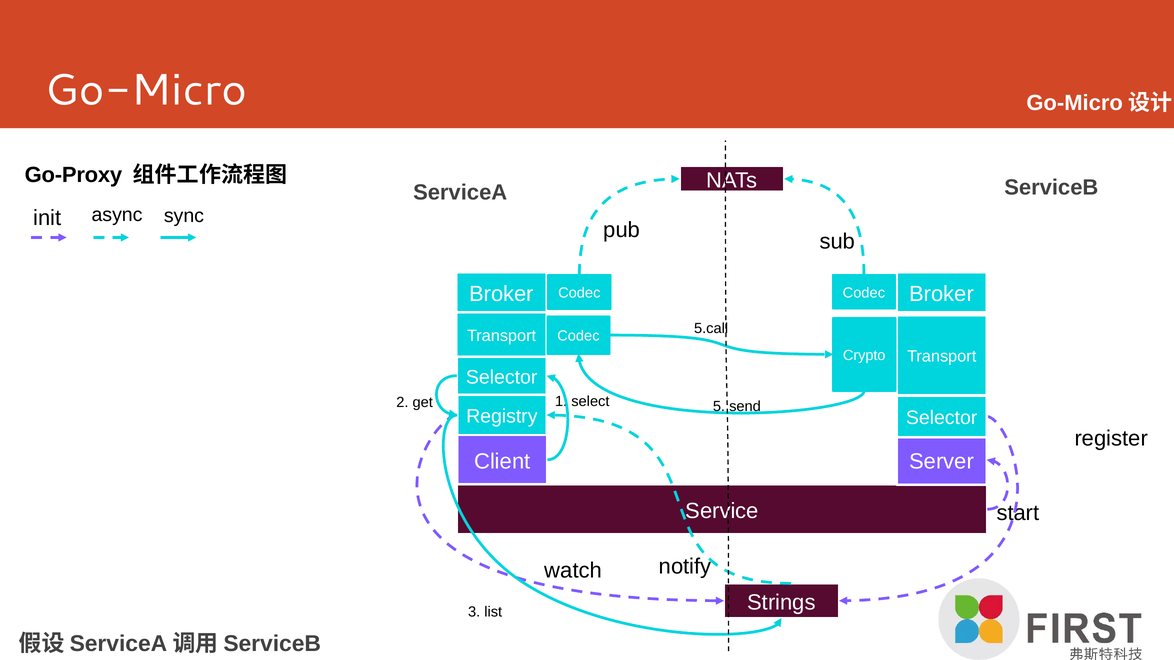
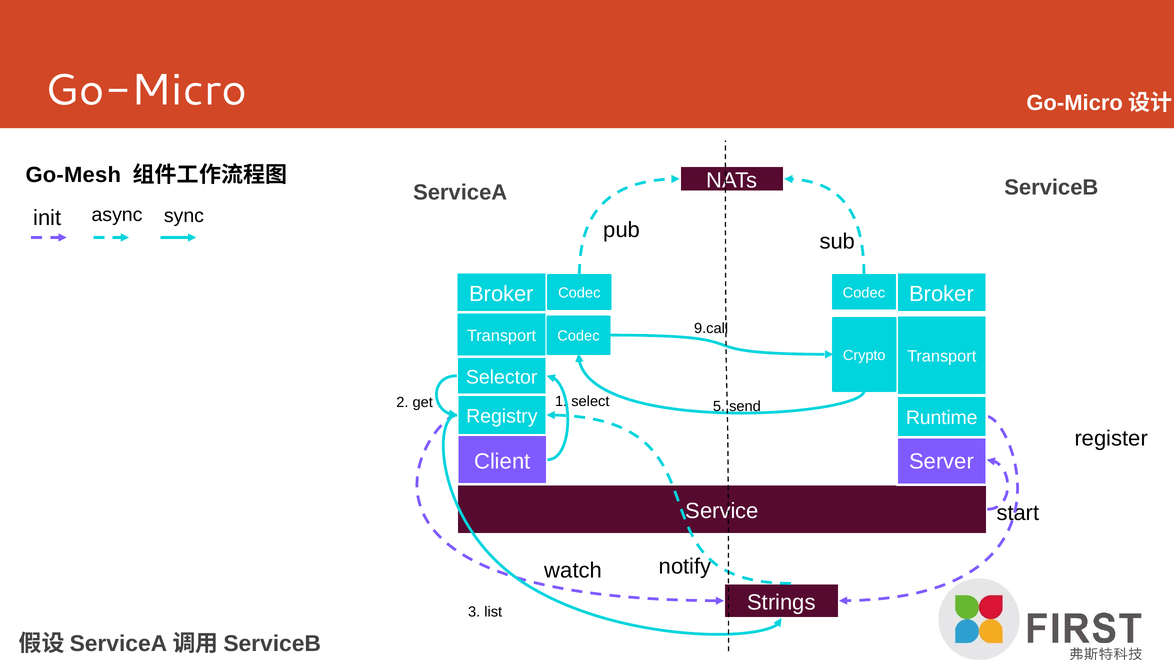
Go-Proxy: Go-Proxy -> Go-Mesh (73, 175)
5.call: 5.call -> 9.call (711, 328)
Registry Selector: Selector -> Runtime (942, 418)
